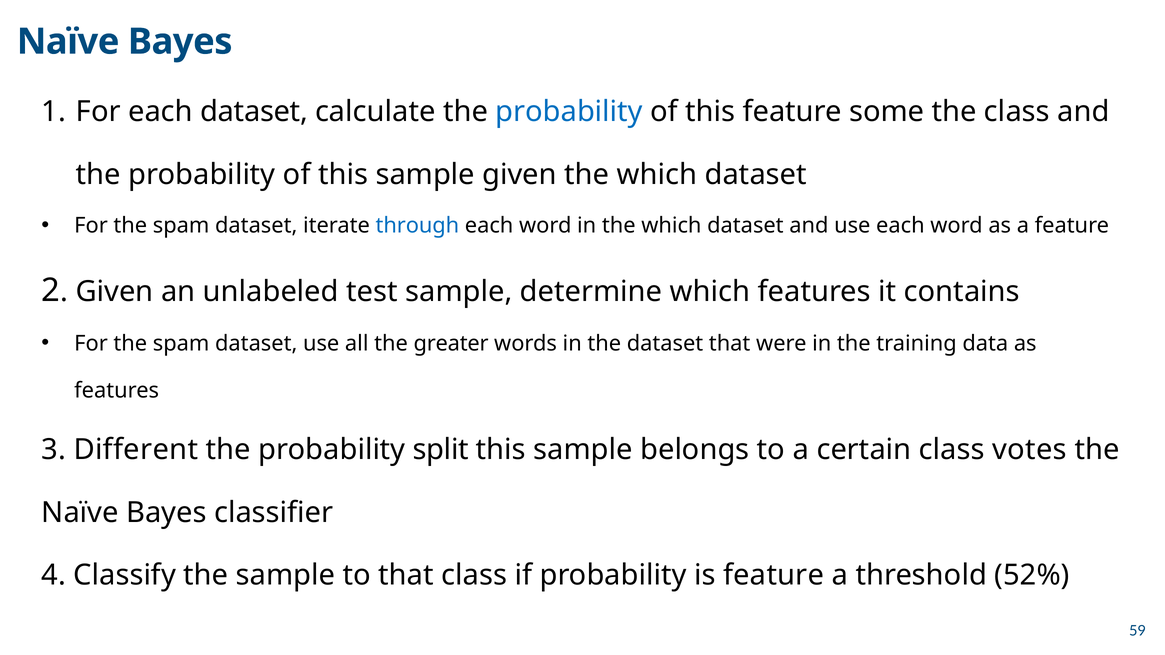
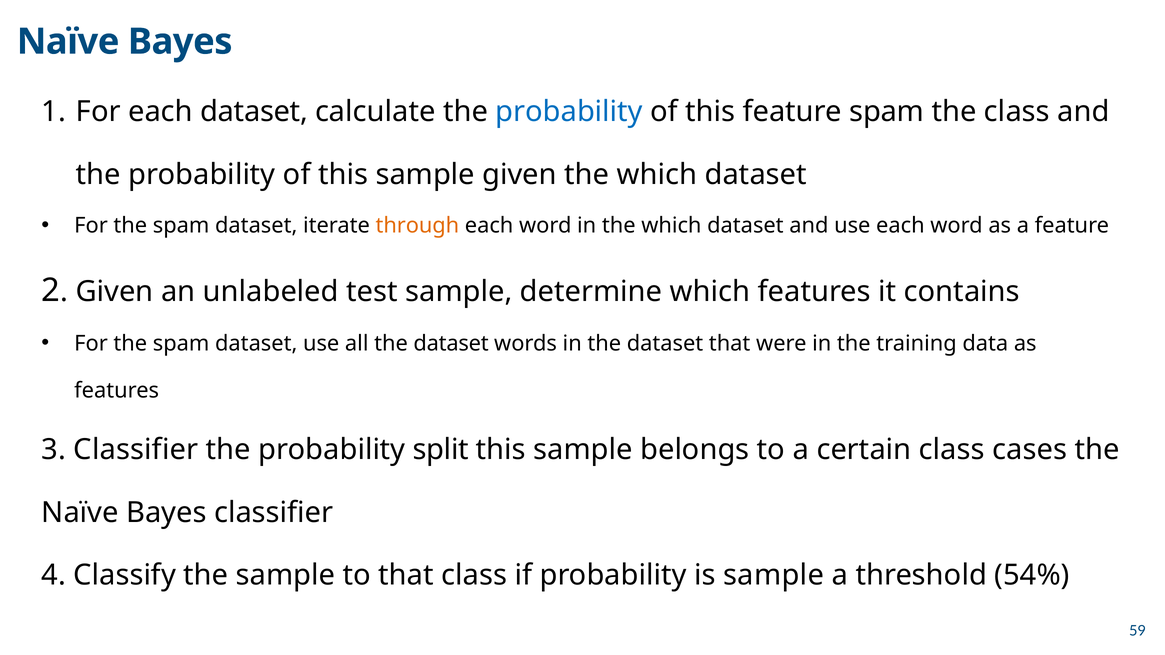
feature some: some -> spam (887, 112)
through colour: blue -> orange (417, 226)
all the greater: greater -> dataset (451, 344)
3 Different: Different -> Classifier (136, 450)
votes: votes -> cases (1030, 450)
is feature: feature -> sample (774, 576)
52%: 52% -> 54% (1032, 576)
